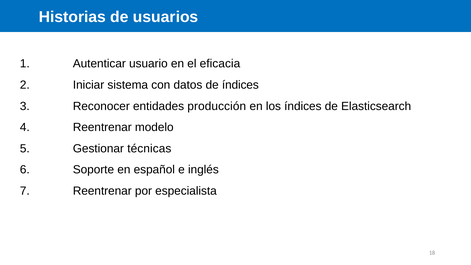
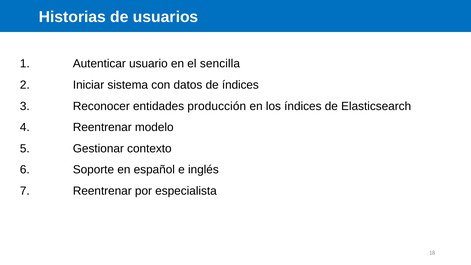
eficacia: eficacia -> sencilla (220, 64)
técnicas: técnicas -> contexto (149, 149)
